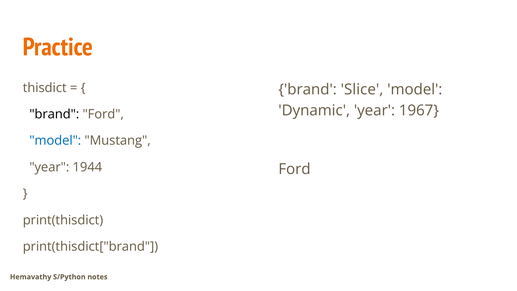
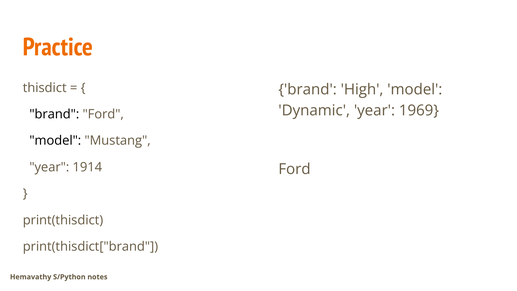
Slice: Slice -> High (362, 90)
1967: 1967 -> 1969 (419, 110)
model colour: blue -> black (55, 141)
1944: 1944 -> 1914 (87, 167)
